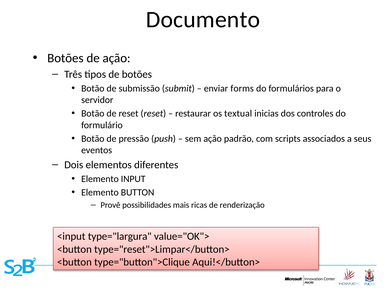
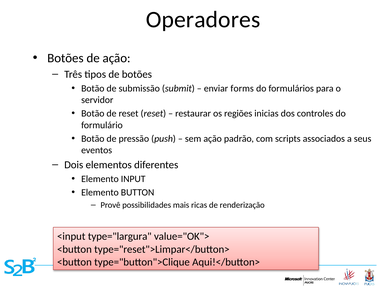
Documento: Documento -> Operadores (203, 20)
textual: textual -> regiões (238, 114)
